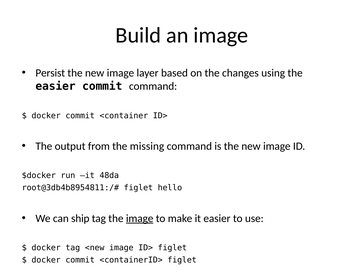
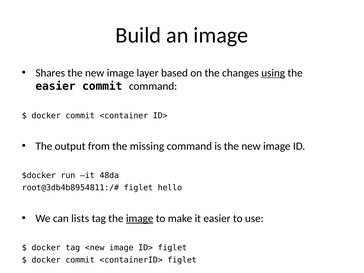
Persist: Persist -> Shares (50, 73)
using underline: none -> present (273, 73)
ship: ship -> lists (80, 218)
